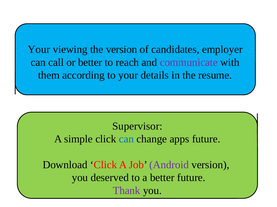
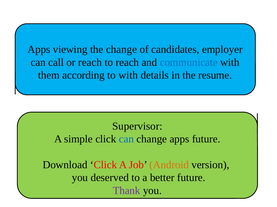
Your: Your -> Apps (39, 50)
the version: version -> change (121, 50)
or better: better -> reach (90, 63)
communicate colour: purple -> blue (189, 63)
to your: your -> with (128, 75)
Android colour: purple -> orange (169, 165)
